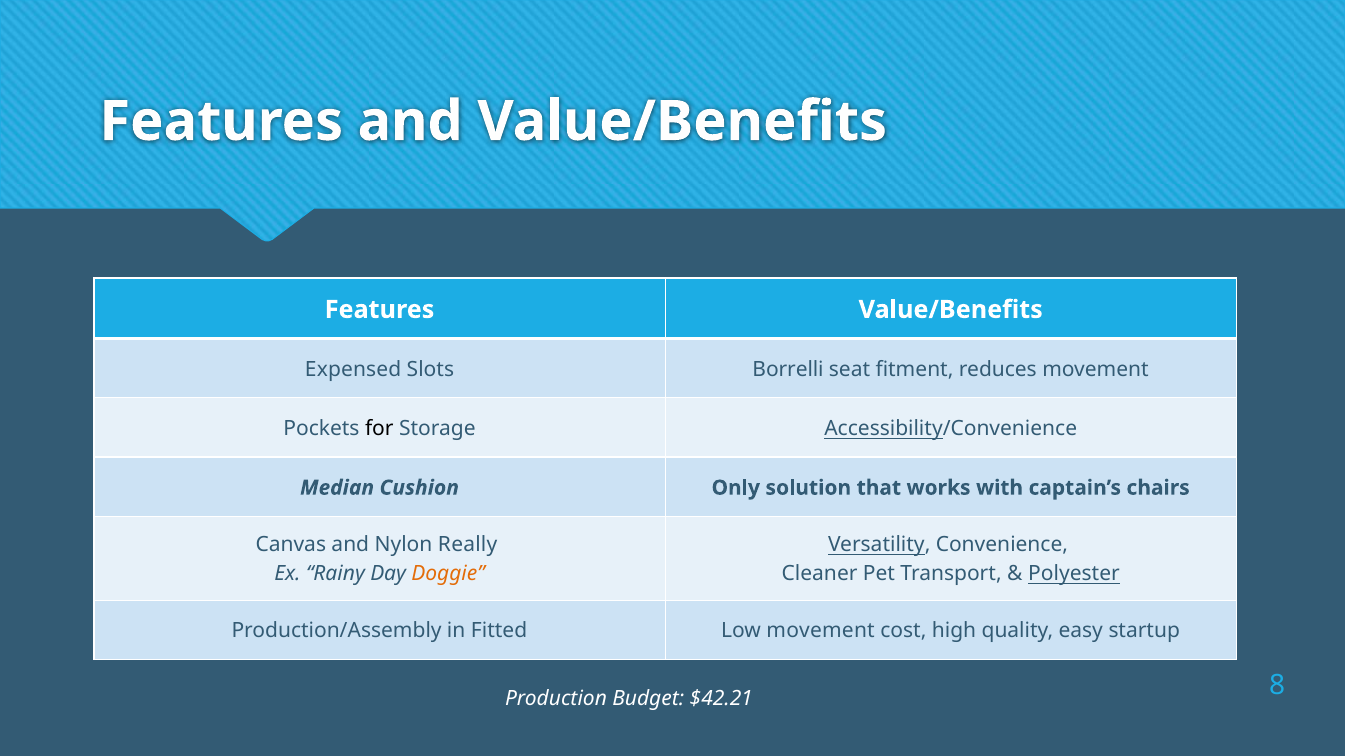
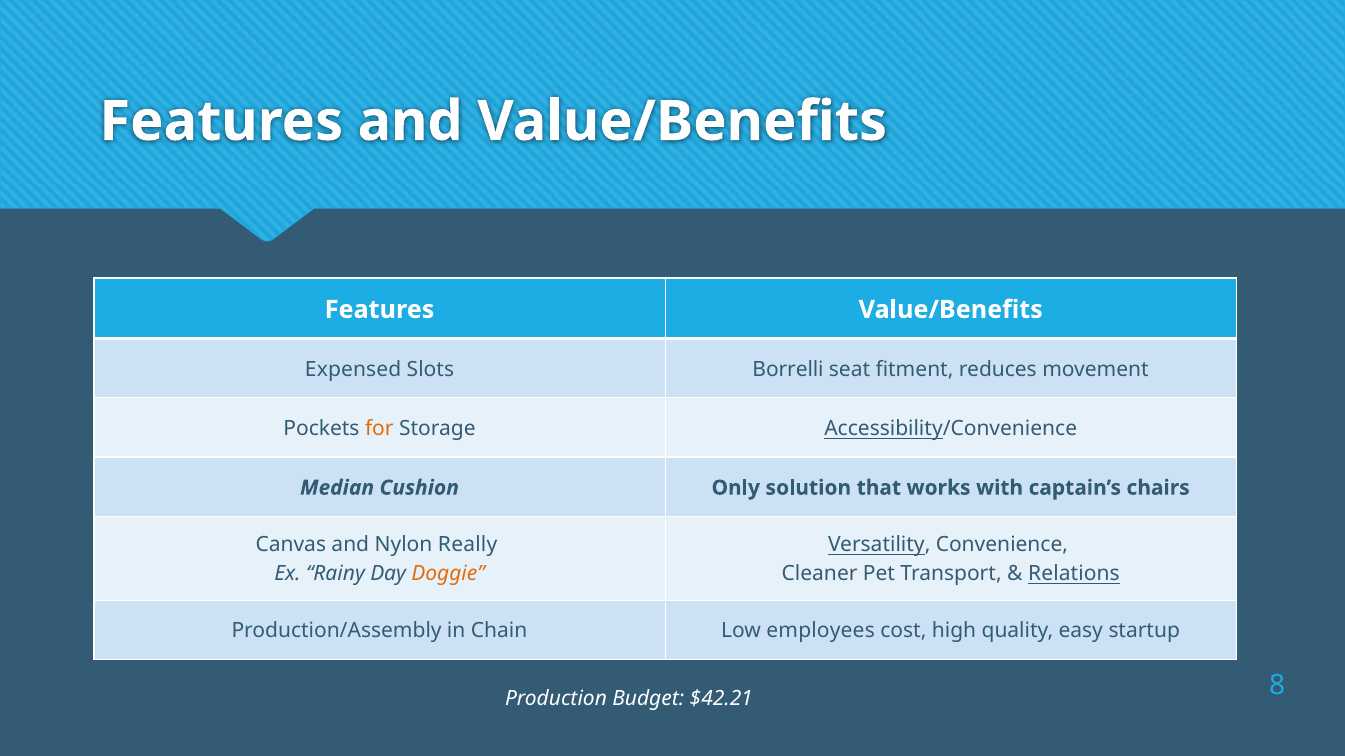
for colour: black -> orange (379, 429)
Polyester: Polyester -> Relations (1074, 574)
Fitted: Fitted -> Chain (499, 631)
Low movement: movement -> employees (821, 631)
